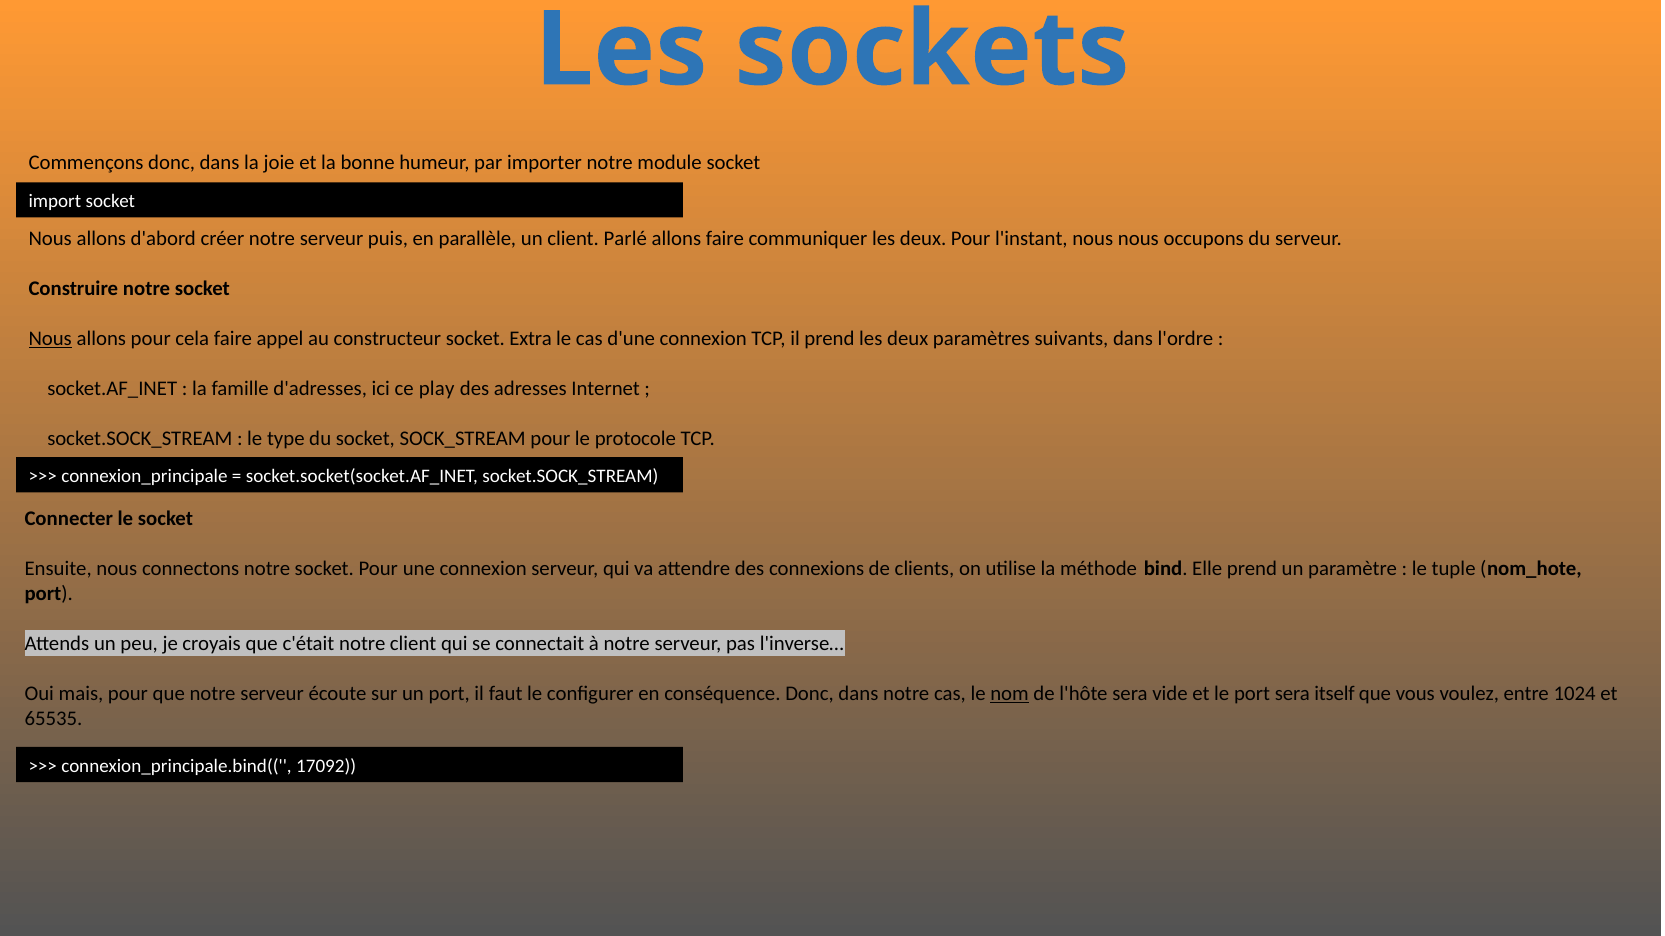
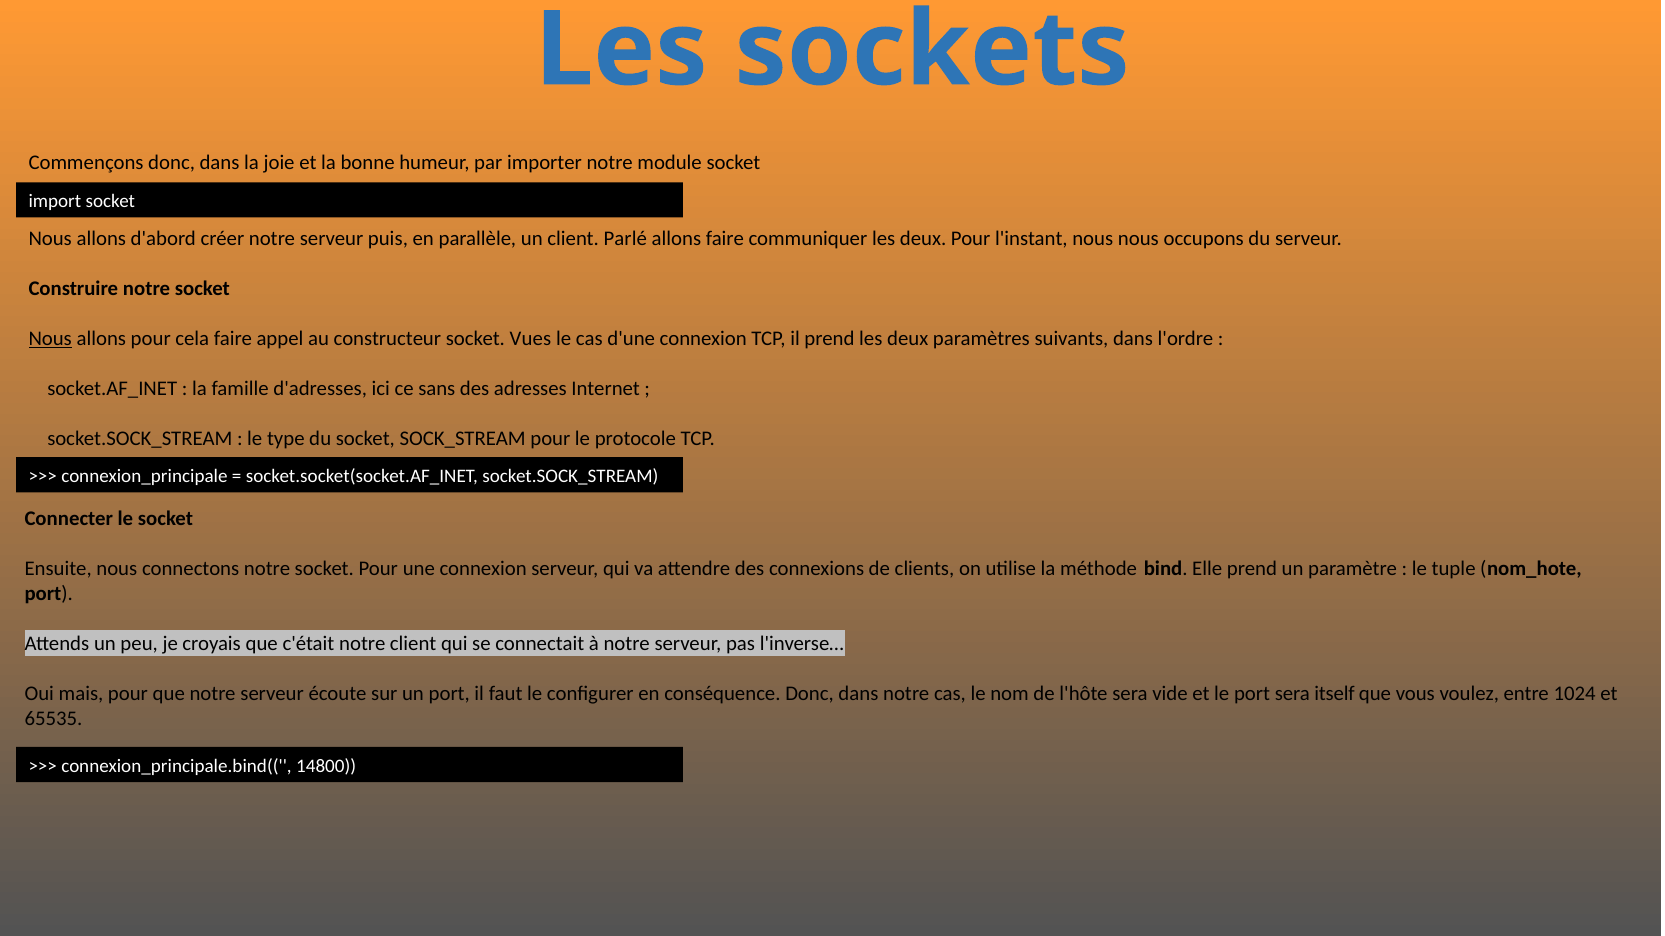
Extra: Extra -> Vues (530, 339)
play: play -> sans (437, 388)
nom underline: present -> none (1010, 694)
17092: 17092 -> 14800 (326, 766)
